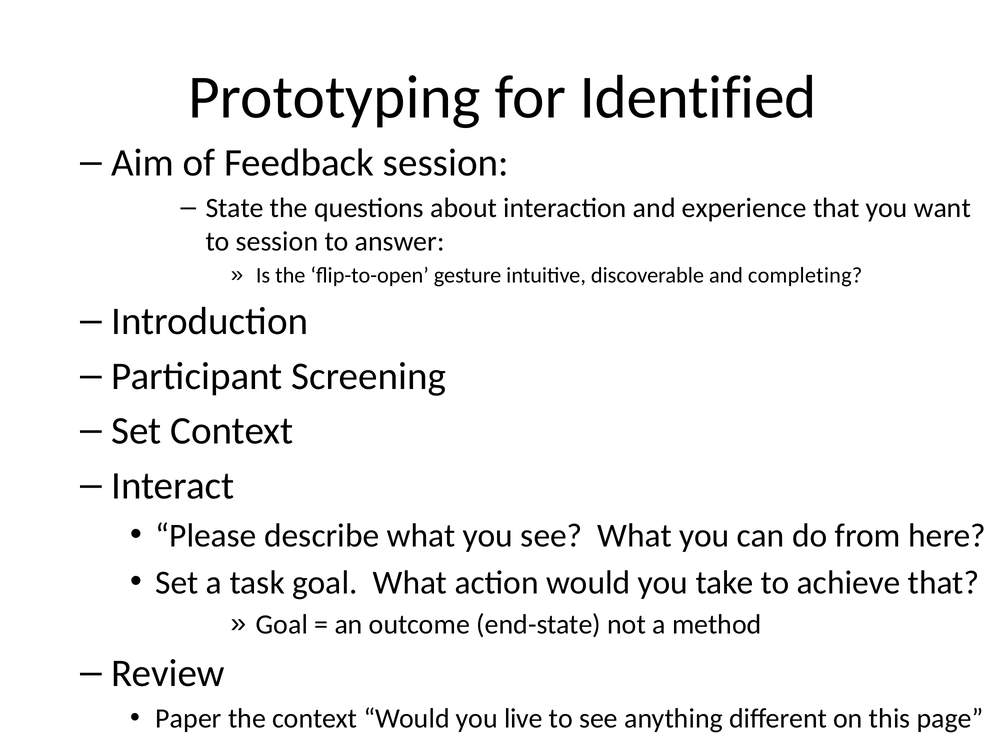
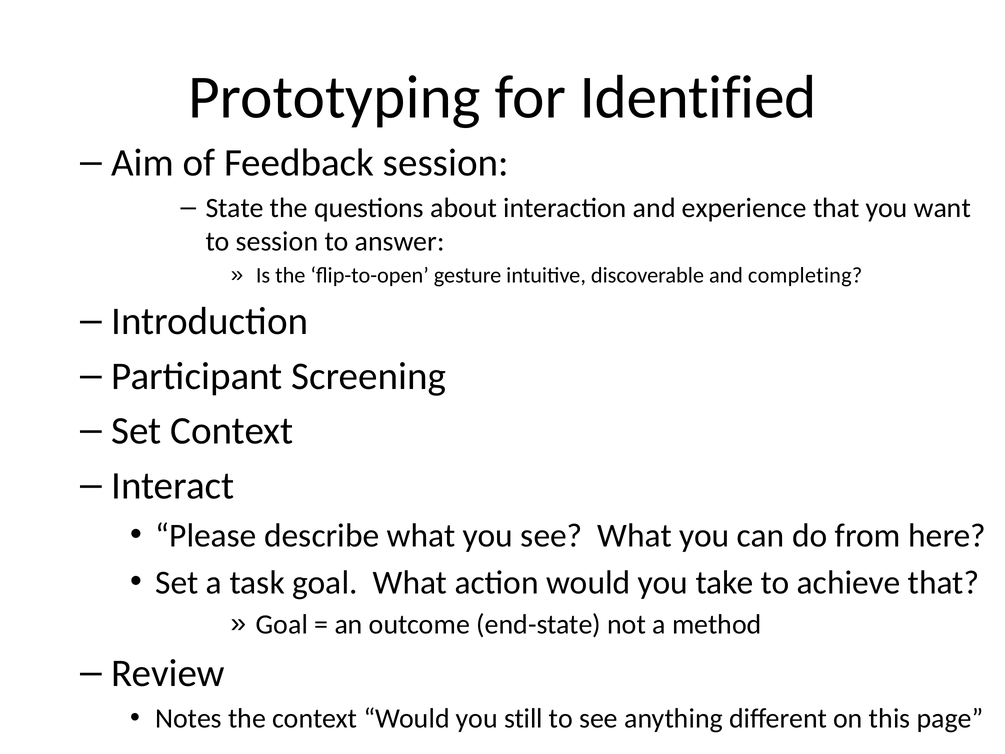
Paper: Paper -> Notes (189, 718)
live: live -> still (523, 718)
